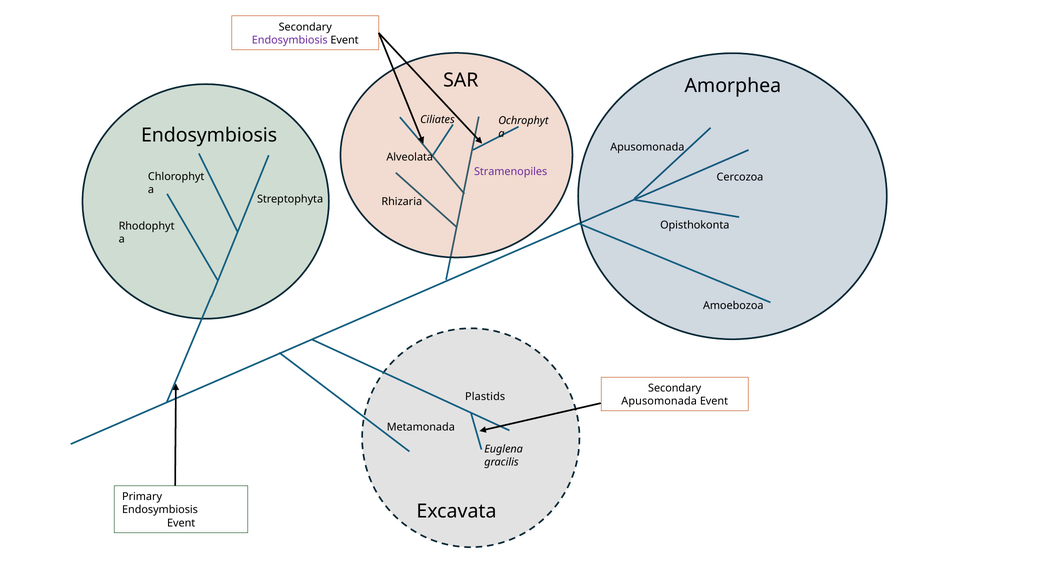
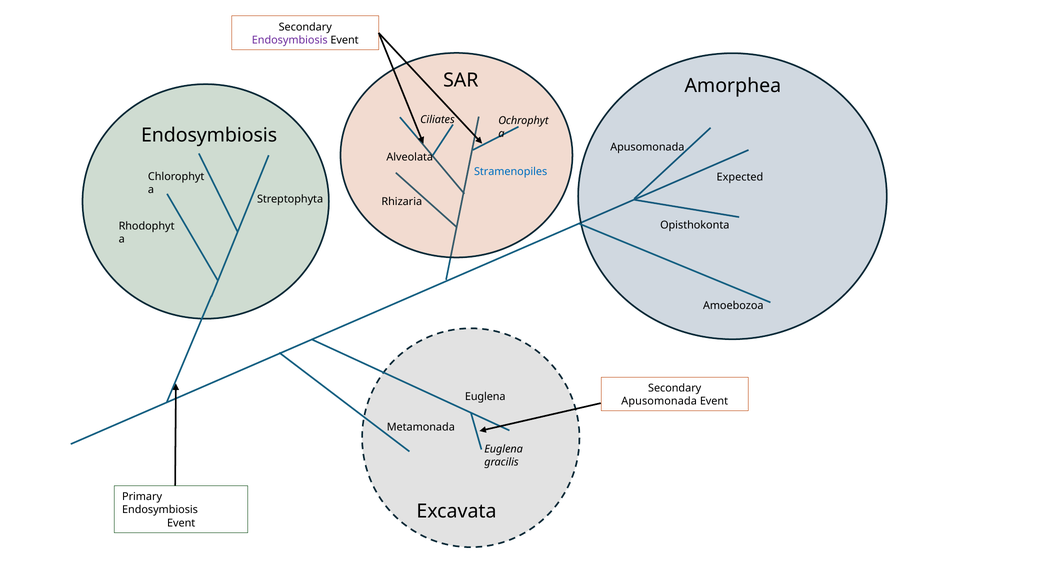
Stramenopiles colour: purple -> blue (511, 172)
Cercozoa: Cercozoa -> Expected (740, 178)
Plastids: Plastids -> Euglena (485, 397)
